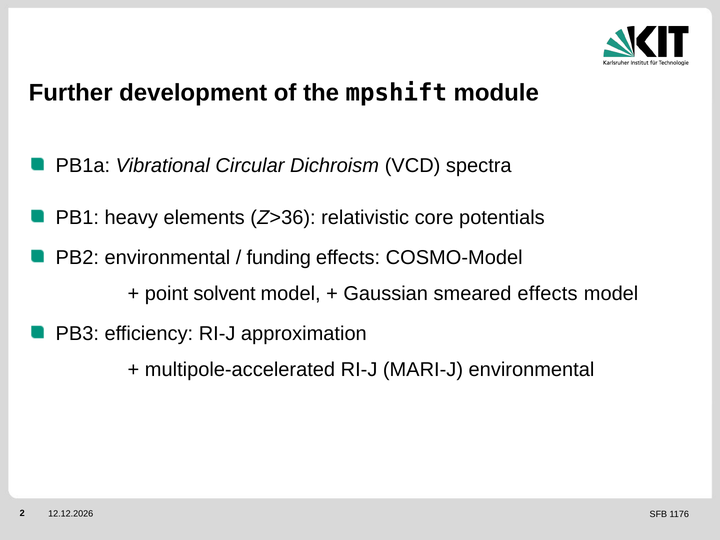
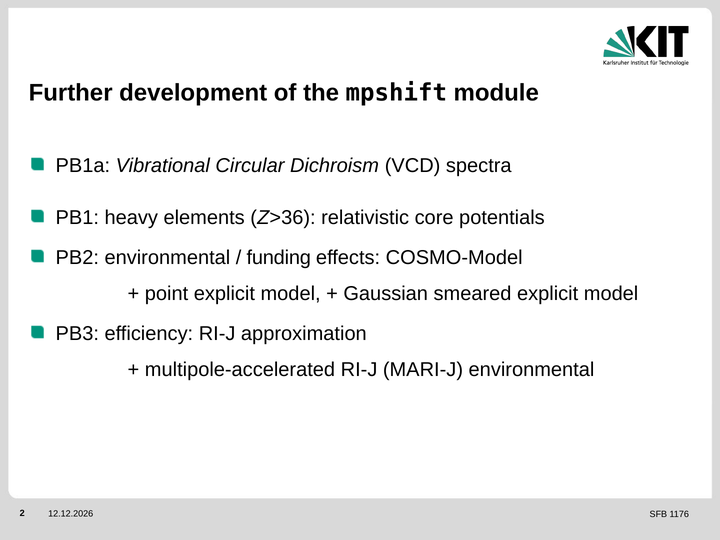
point solvent: solvent -> explicit (224, 294)
smeared effects: effects -> explicit (548, 294)
